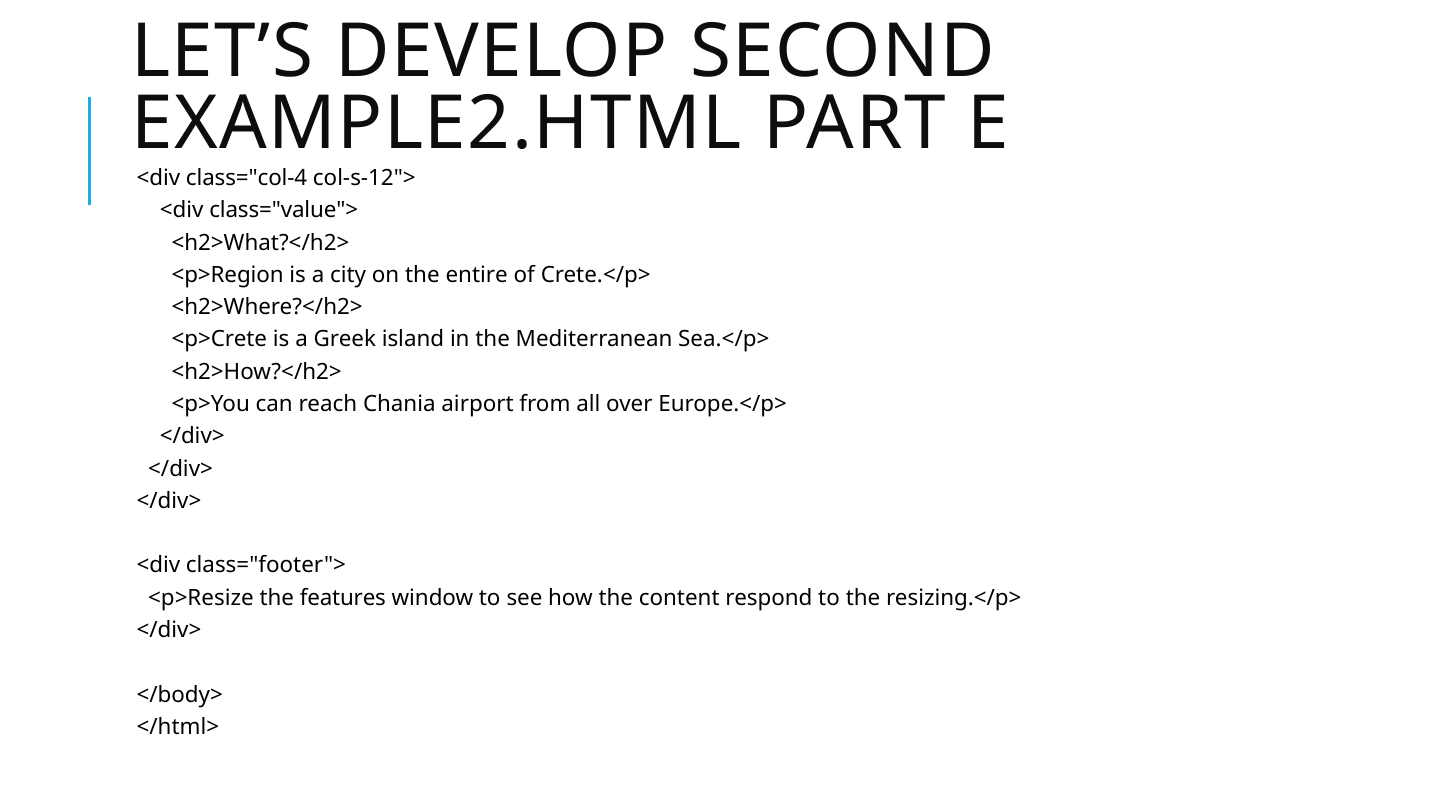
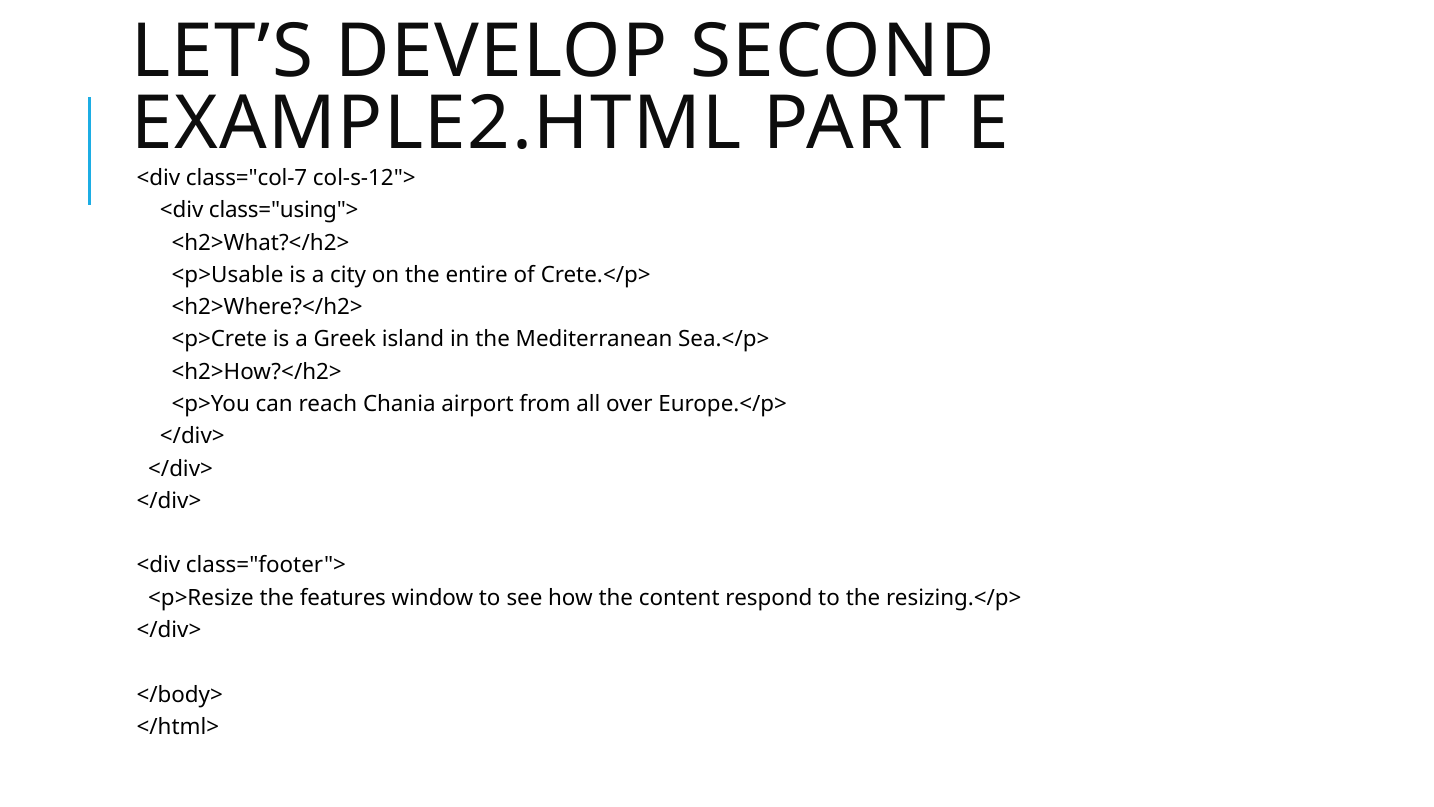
class="col-4: class="col-4 -> class="col-7 (247, 178)
class="value">: class="value"> -> class="using"> (284, 210)
<p>Region: <p>Region -> <p>Usable (228, 275)
